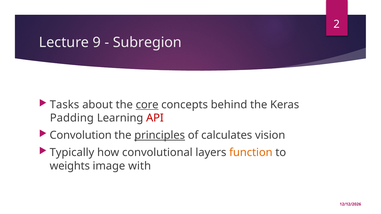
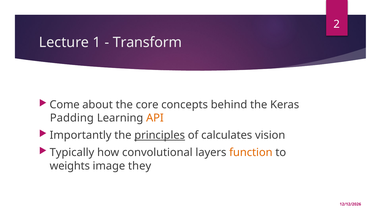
9: 9 -> 1 (97, 42)
Subregion: Subregion -> Transform (147, 42)
Tasks: Tasks -> Come (65, 105)
core underline: present -> none (147, 105)
API colour: red -> orange (155, 118)
Convolution: Convolution -> Importantly (81, 136)
with: with -> they (140, 166)
